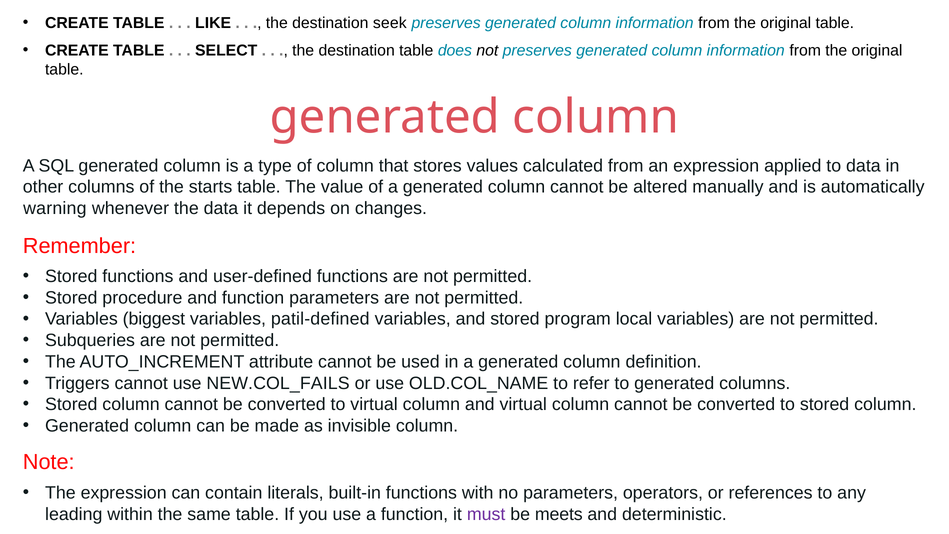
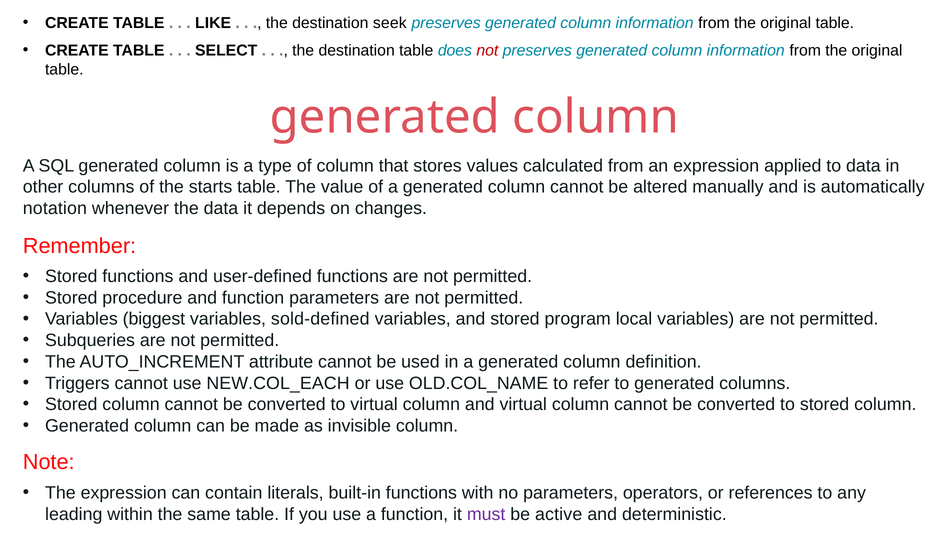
not colour: black -> red (487, 50)
warning: warning -> notation (55, 208)
patil-defined: patil-defined -> sold-defined (320, 319)
NEW.COL_FAILS: NEW.COL_FAILS -> NEW.COL_EACH (278, 383)
meets: meets -> active (559, 514)
